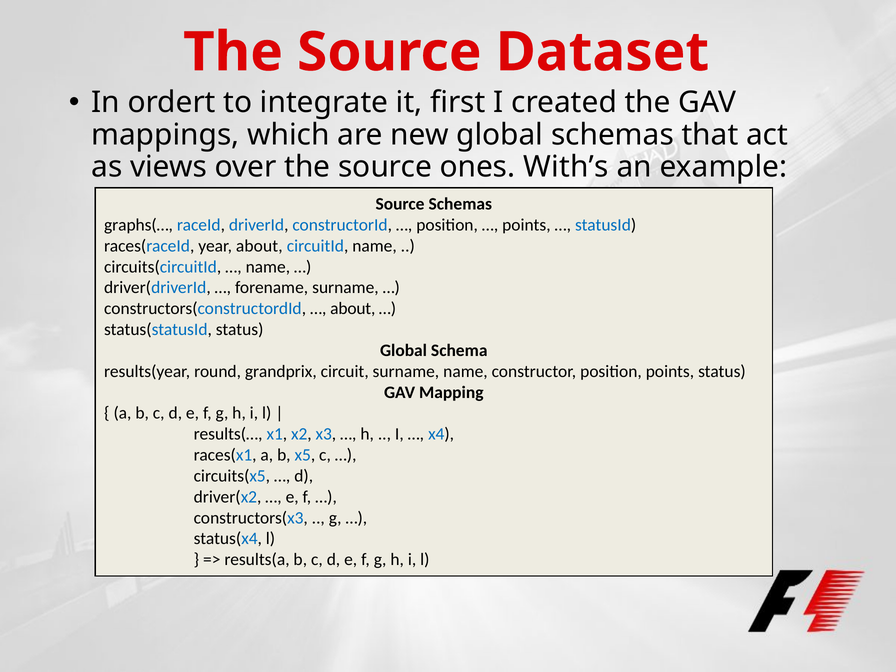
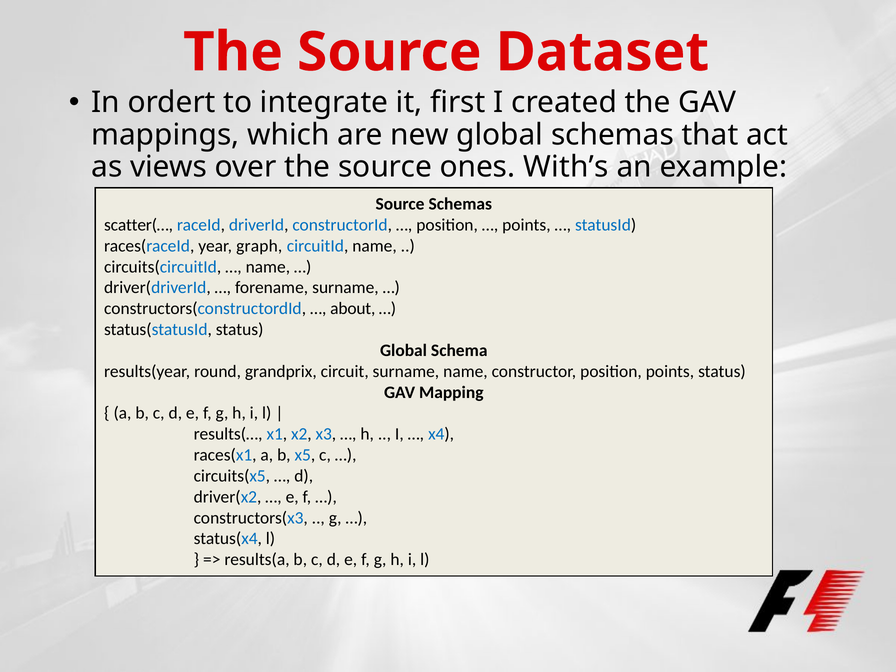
graphs(…: graphs(… -> scatter(… (139, 225)
year about: about -> graph (259, 246)
